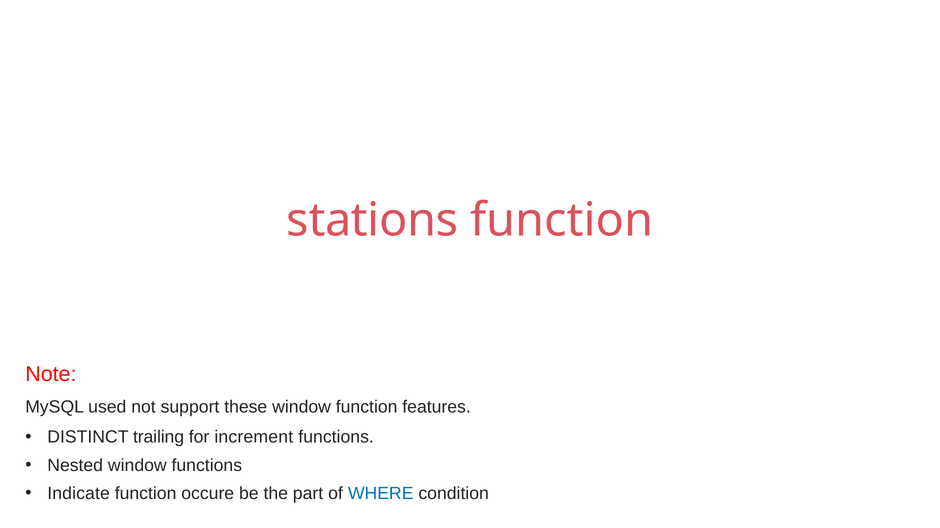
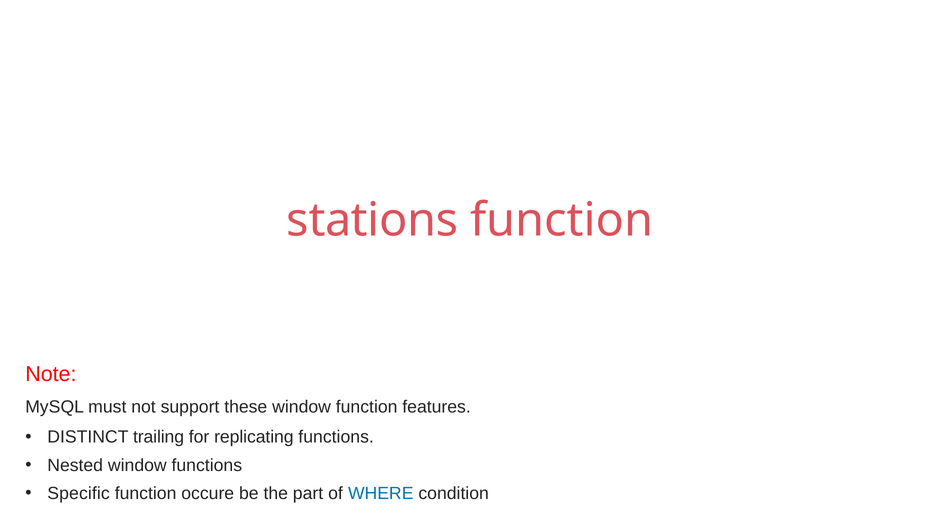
used: used -> must (107, 407)
increment: increment -> replicating (254, 438)
Indicate: Indicate -> Specific (79, 494)
